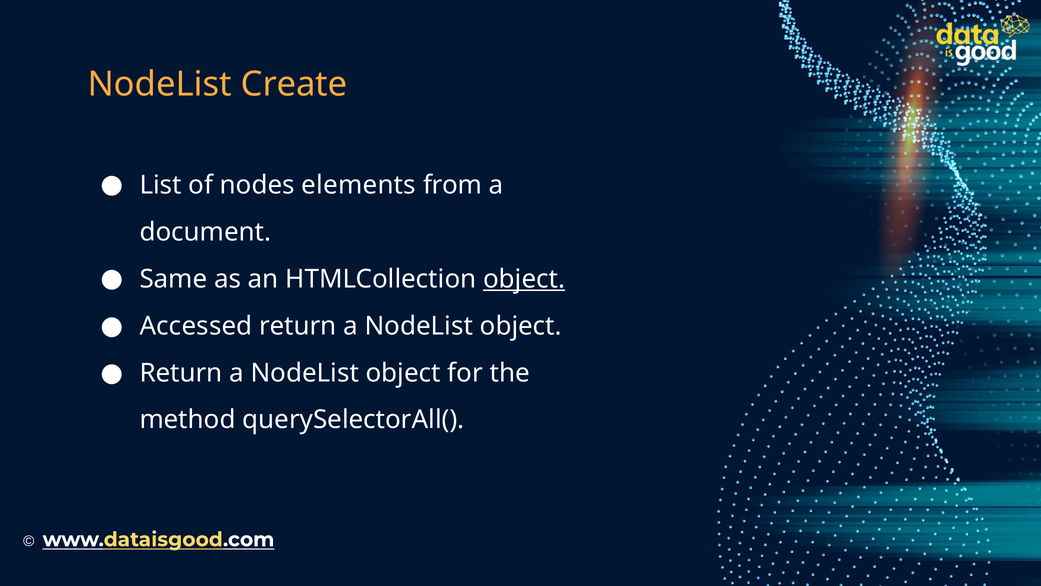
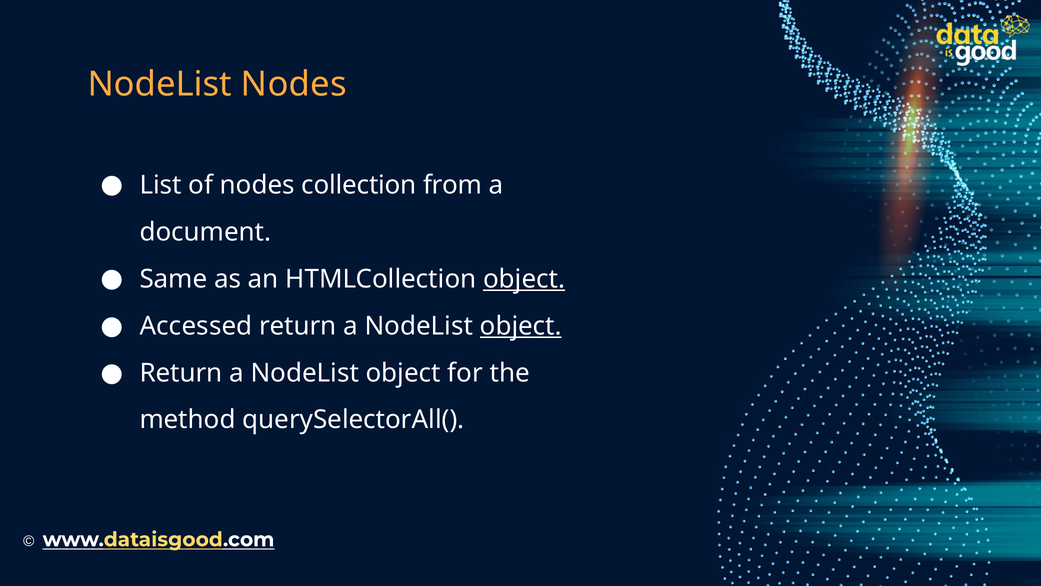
NodeList Create: Create -> Nodes (294, 84)
elements: elements -> collection (359, 185)
object underline: none -> present (521, 326)
